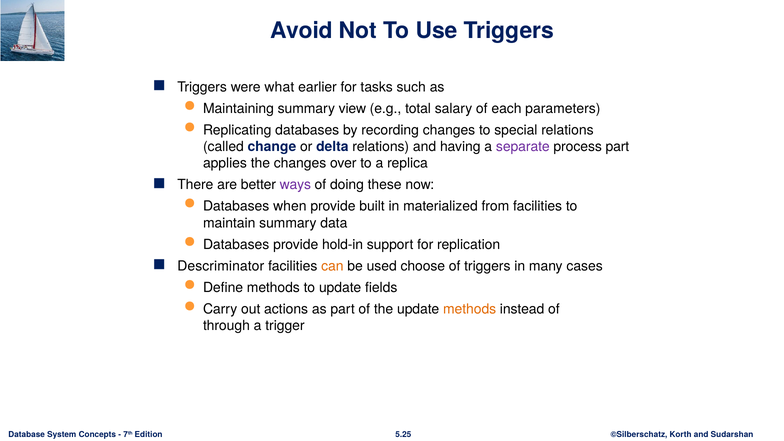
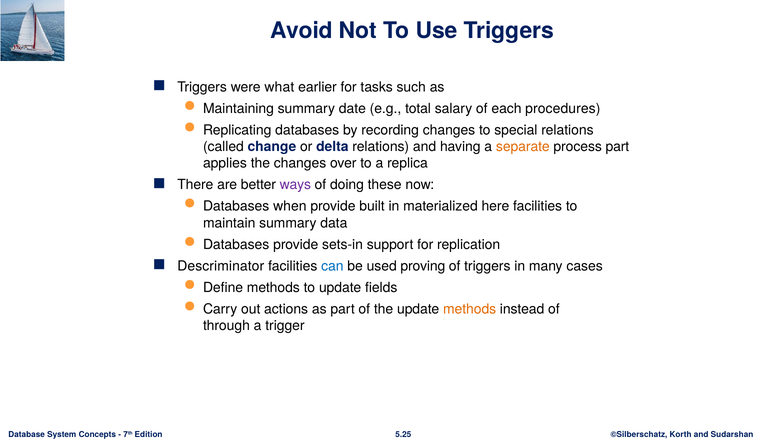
view: view -> date (352, 108)
parameters: parameters -> procedures (563, 108)
separate colour: purple -> orange (523, 147)
from: from -> here (495, 206)
hold-in: hold-in -> sets-in (342, 244)
can colour: orange -> blue (332, 266)
choose: choose -> proving (423, 266)
